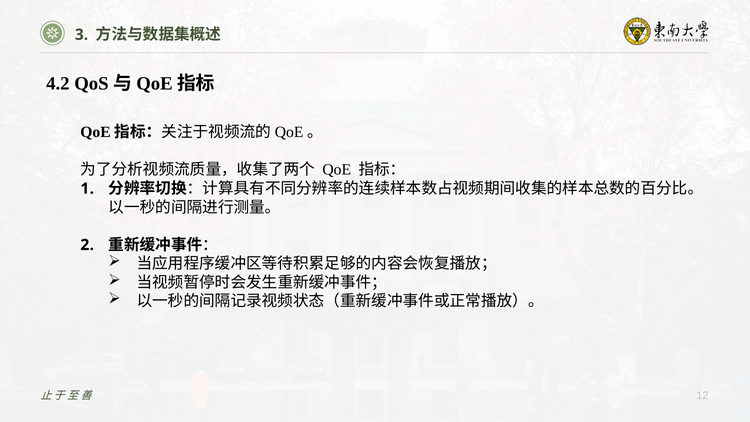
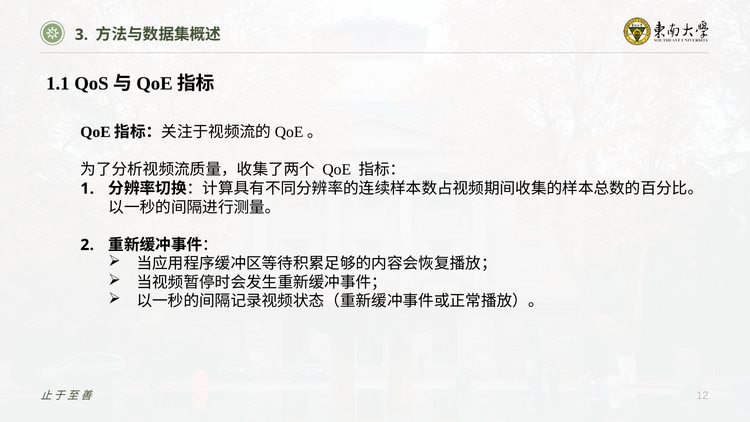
4.2: 4.2 -> 1.1 (58, 84)
